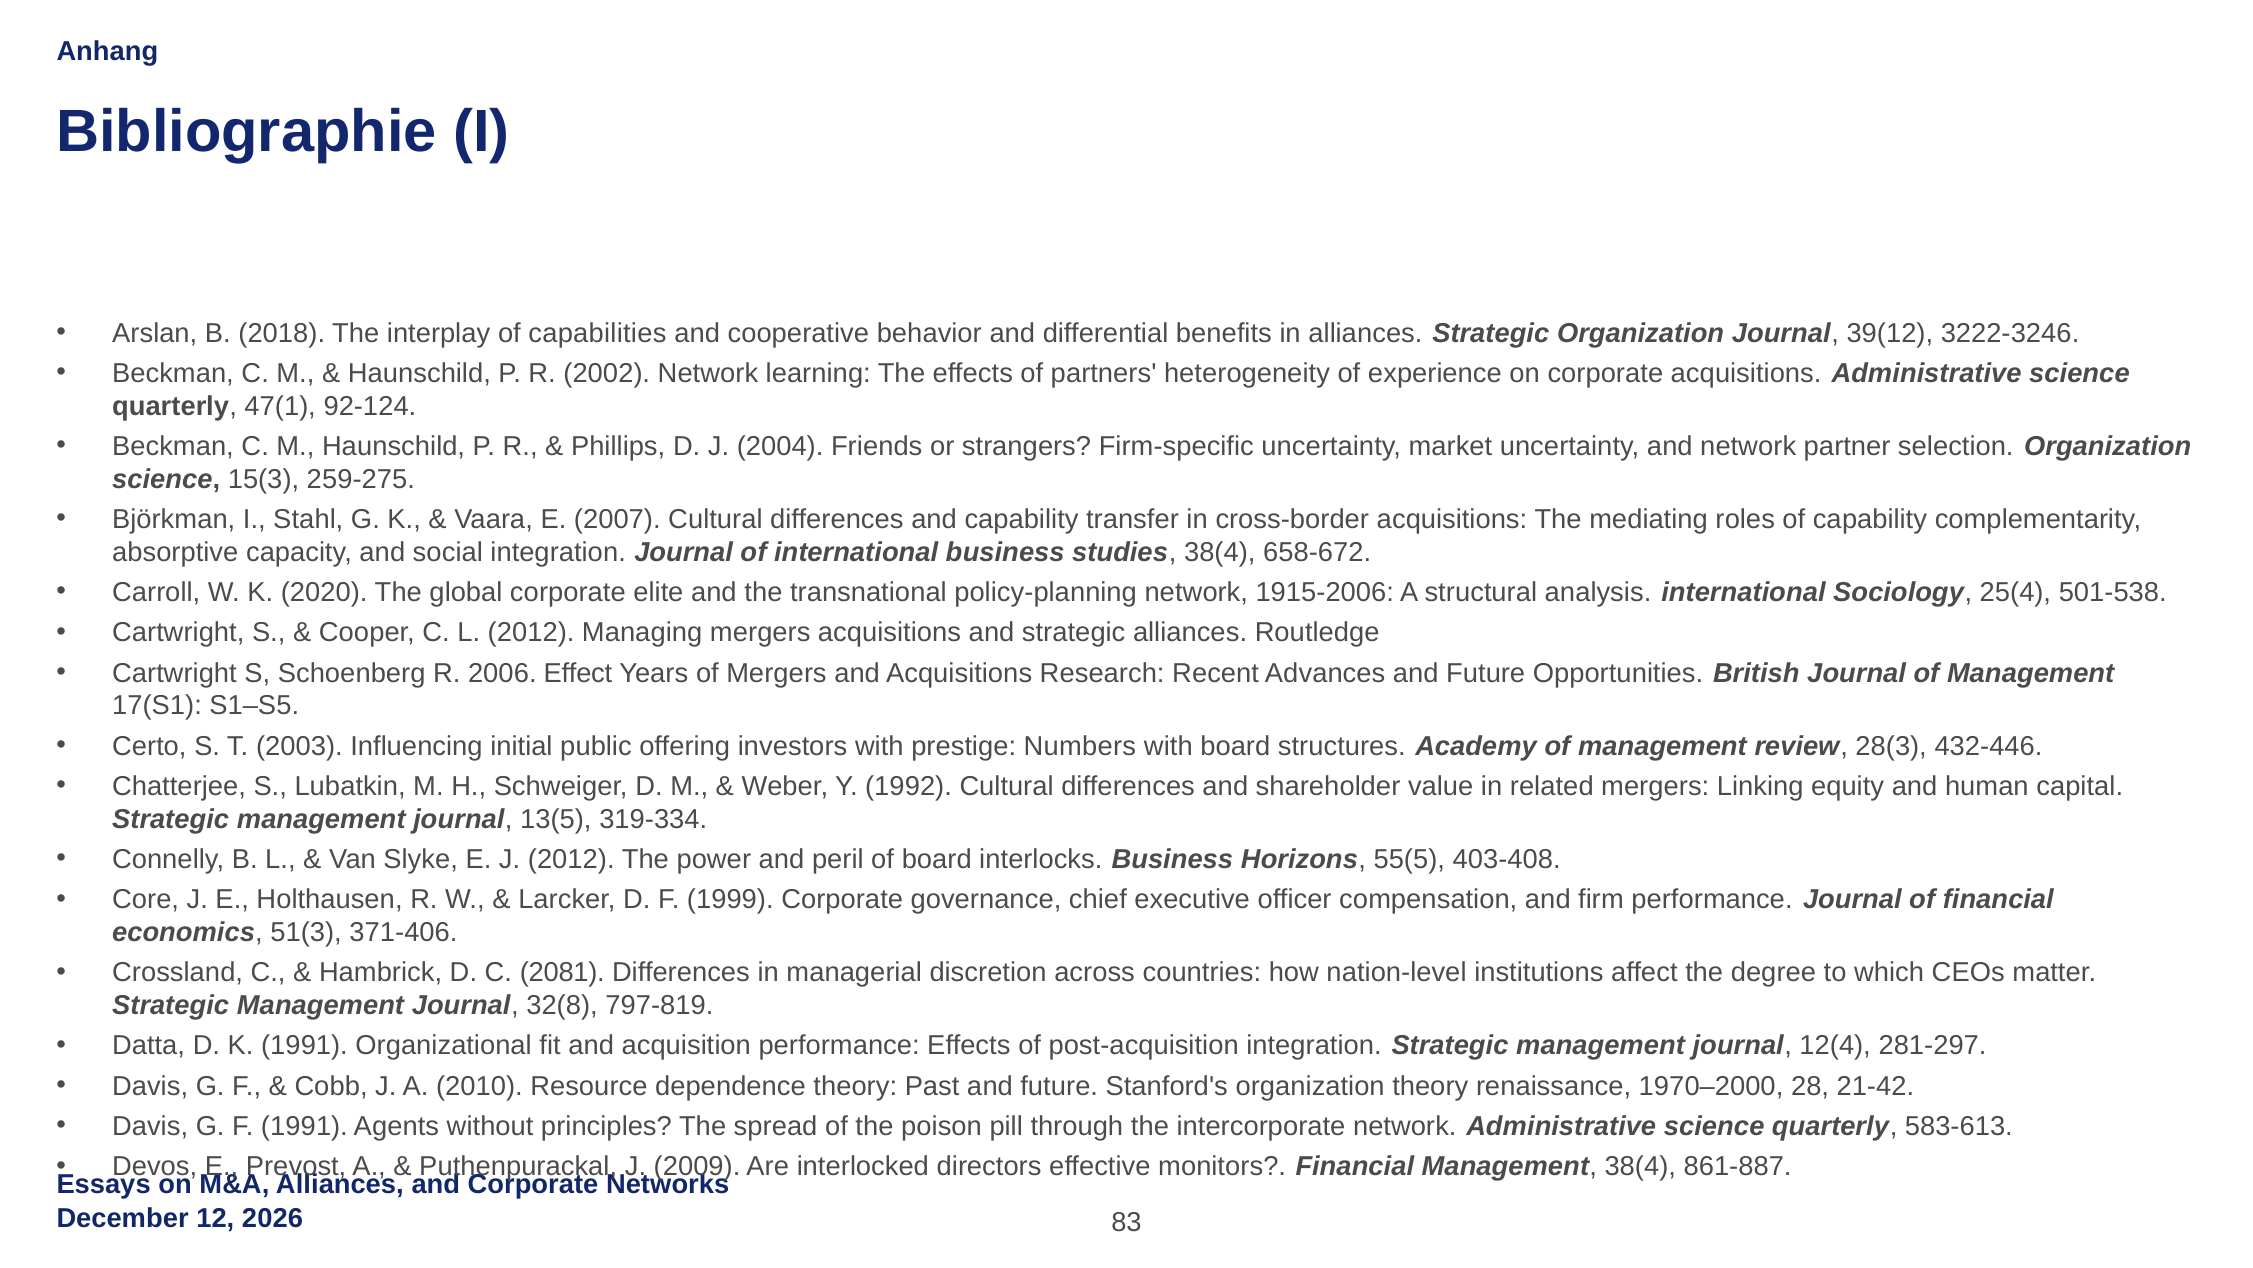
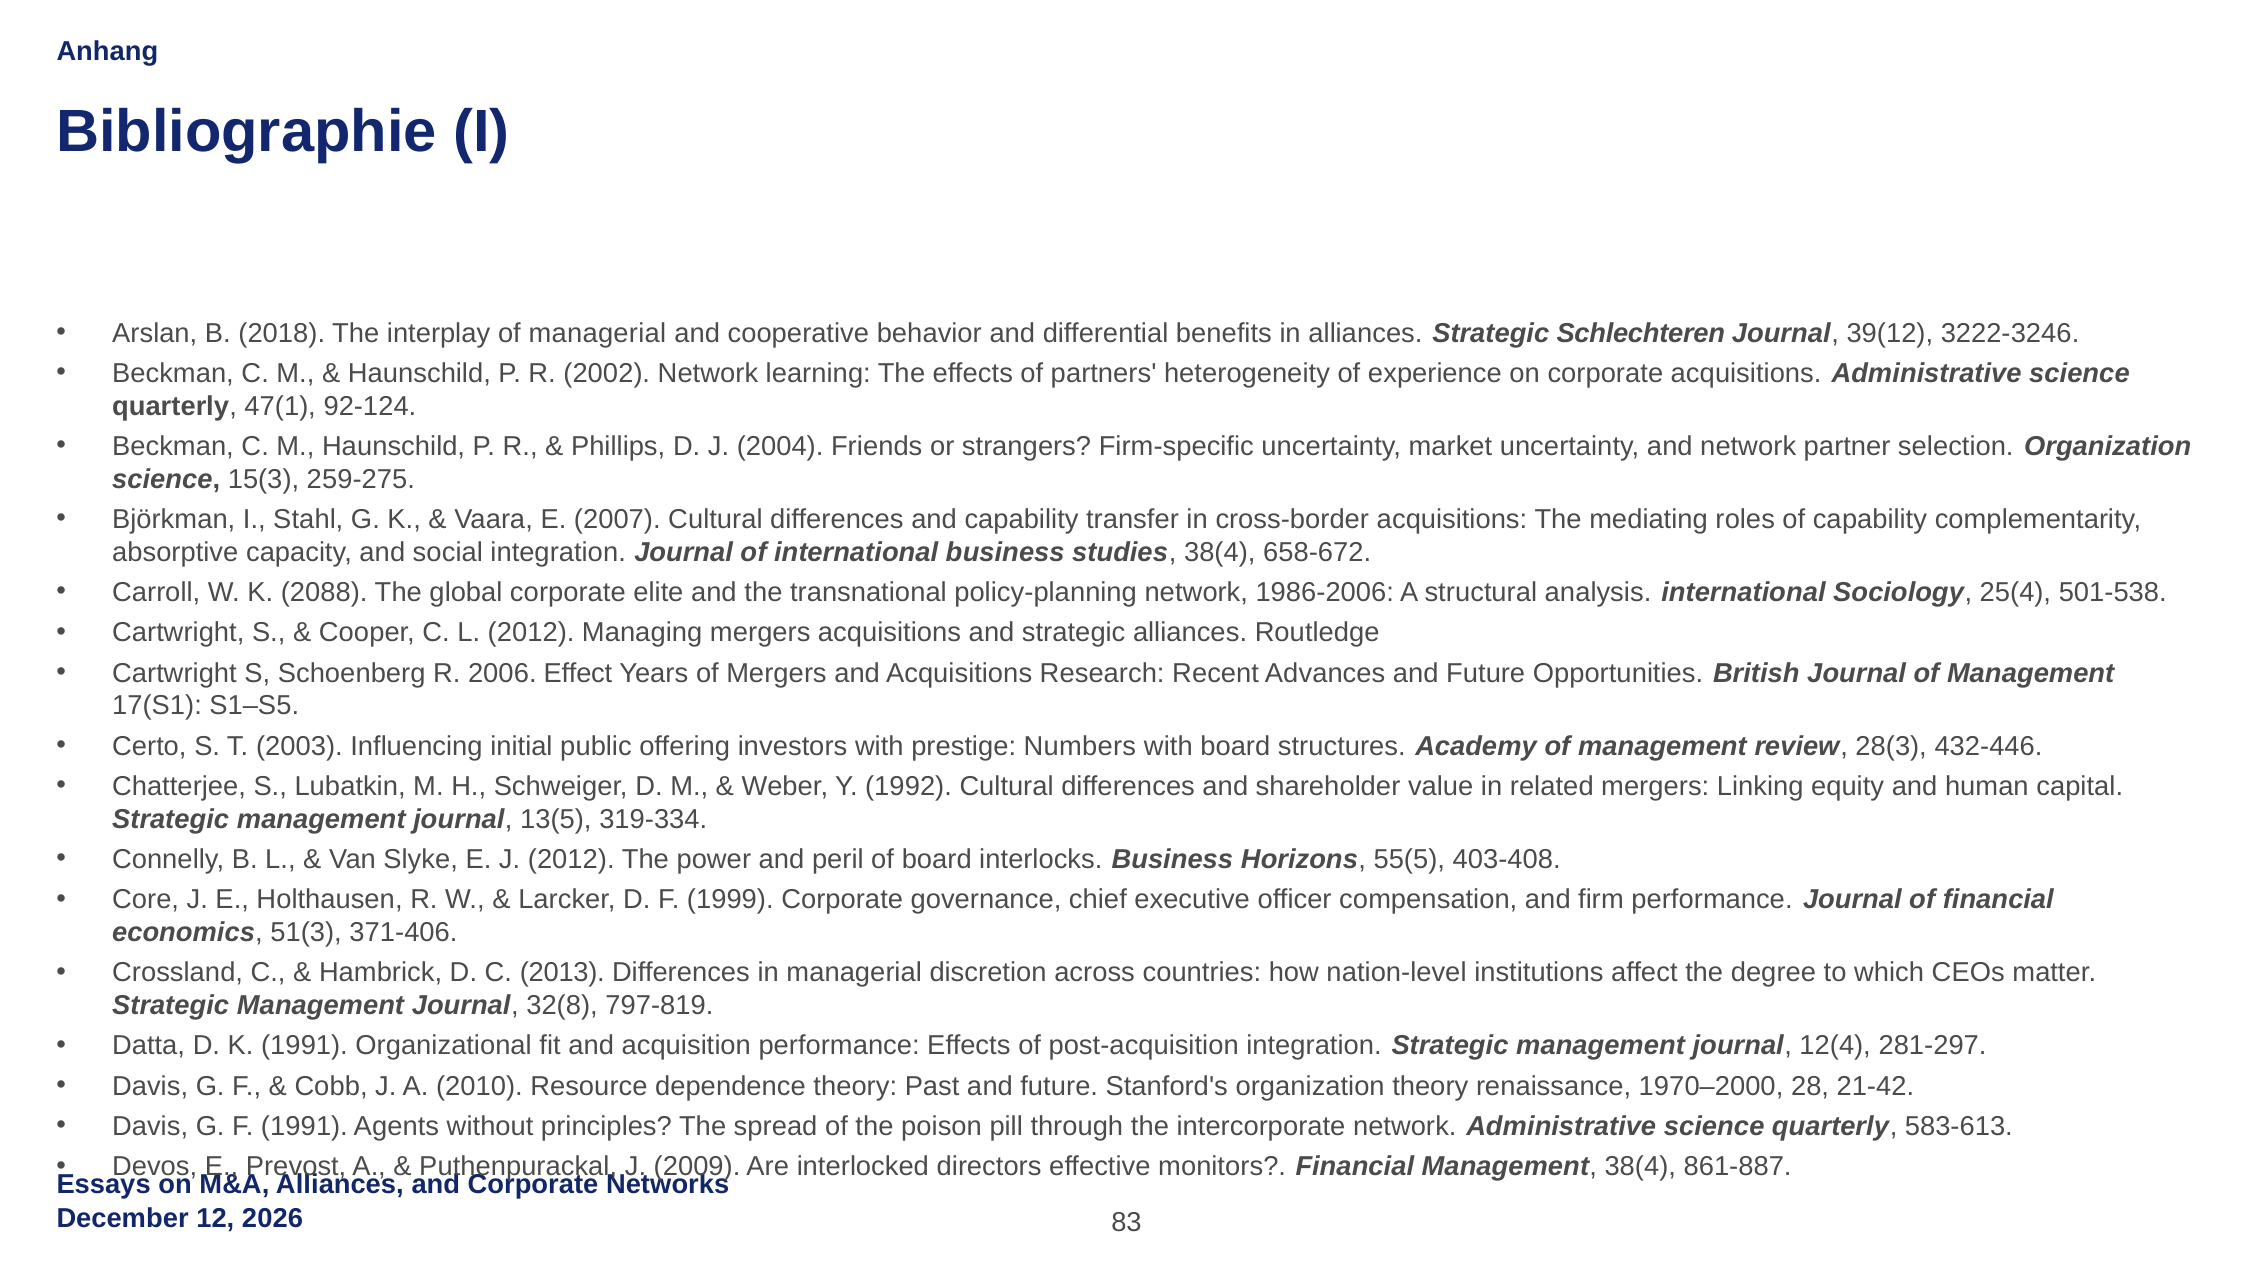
of capabilities: capabilities -> managerial (597, 333)
Strategic Organization: Organization -> Schlechteren (1641, 333)
2020: 2020 -> 2088 (324, 592)
1915-2006: 1915-2006 -> 1986-2006 (1325, 592)
2081: 2081 -> 2013 (562, 973)
